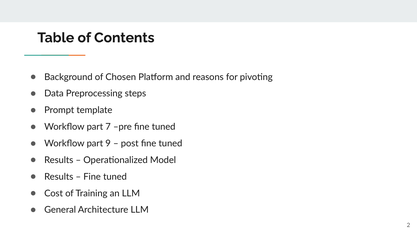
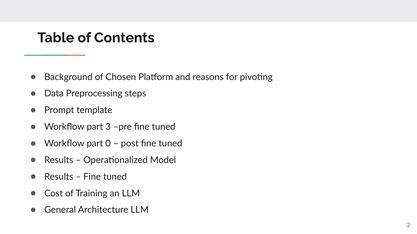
7: 7 -> 3 (108, 127)
9: 9 -> 0 (108, 144)
